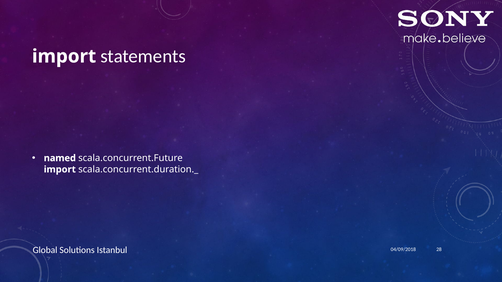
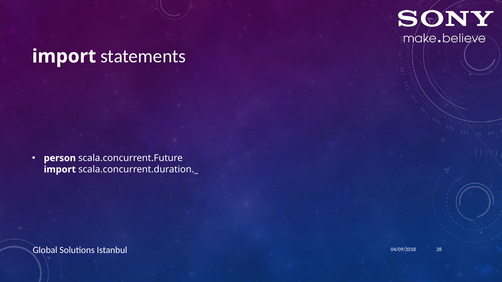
named: named -> person (60, 158)
